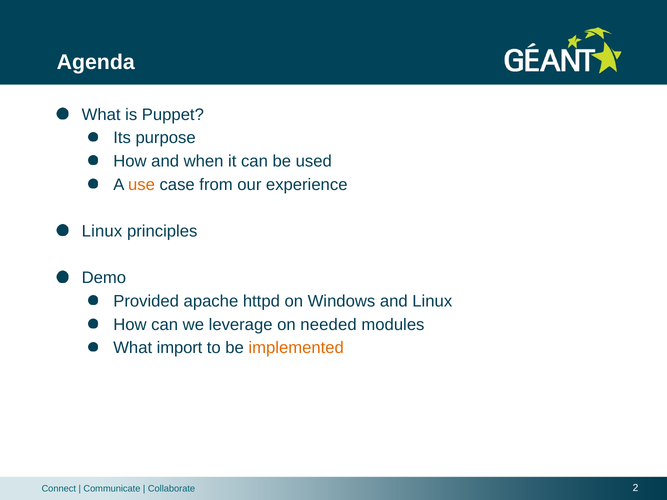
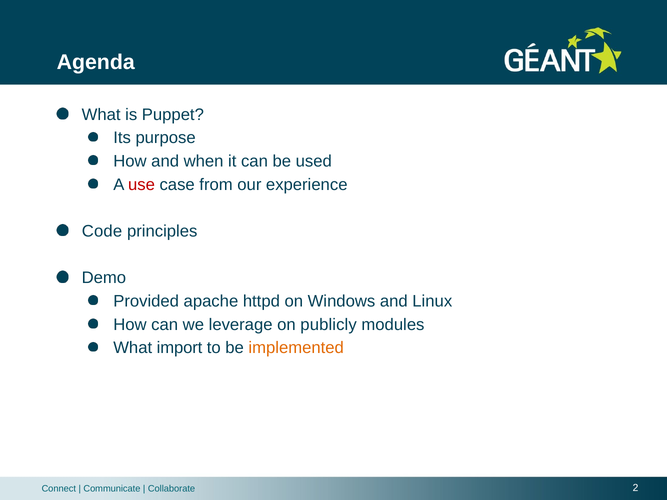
use colour: orange -> red (141, 185)
Linux: Linux -> Code (102, 231)
needed: needed -> publicly (329, 325)
